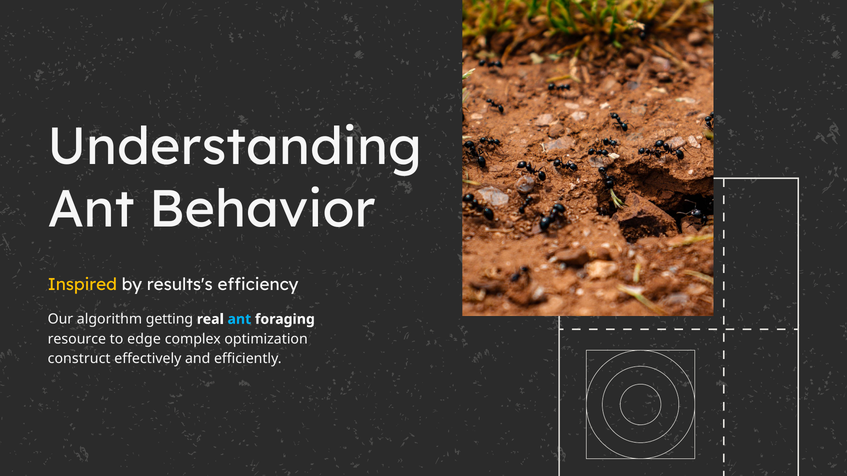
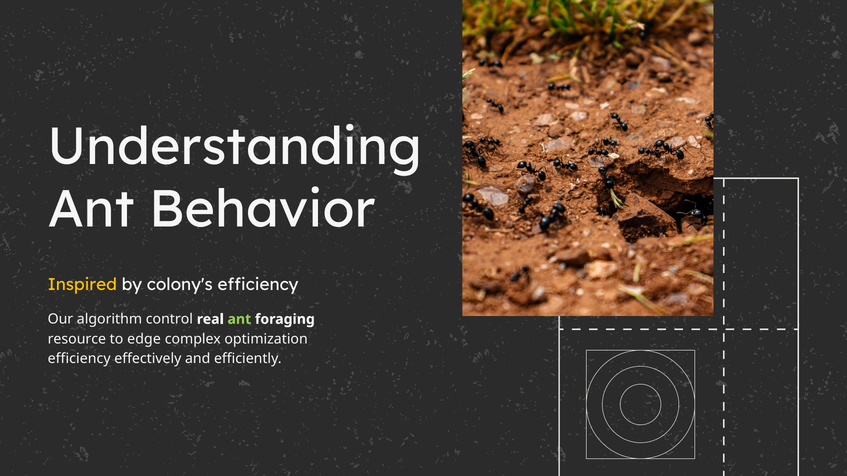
results's: results's -> colony's (180, 285)
getting: getting -> control (169, 320)
ant colour: light blue -> light green (239, 320)
construct: construct -> efficiency (79, 359)
